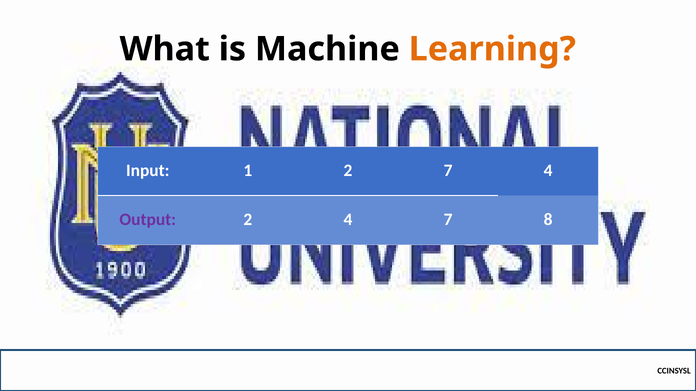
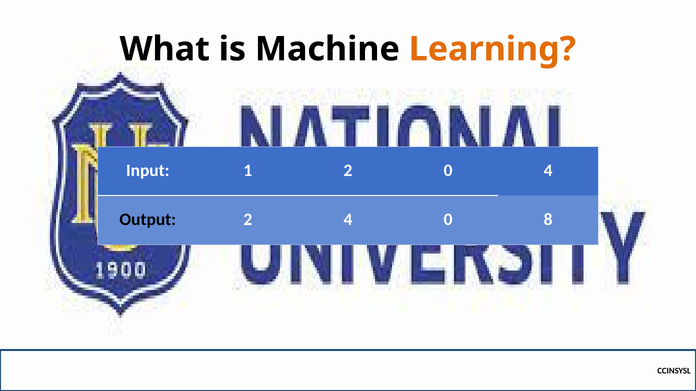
2 7: 7 -> 0 (448, 171)
Output colour: purple -> black (148, 220)
4 7: 7 -> 0 (448, 220)
